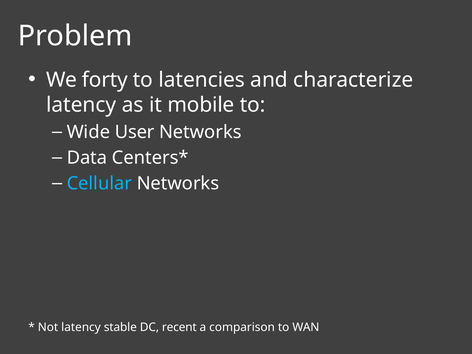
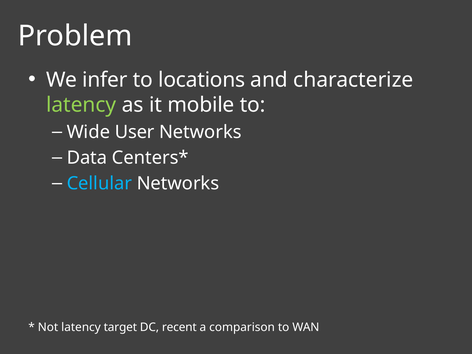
forty: forty -> infer (105, 80)
latencies: latencies -> locations (202, 80)
latency colour: white -> light green (81, 105)
stable: stable -> target (120, 327)
